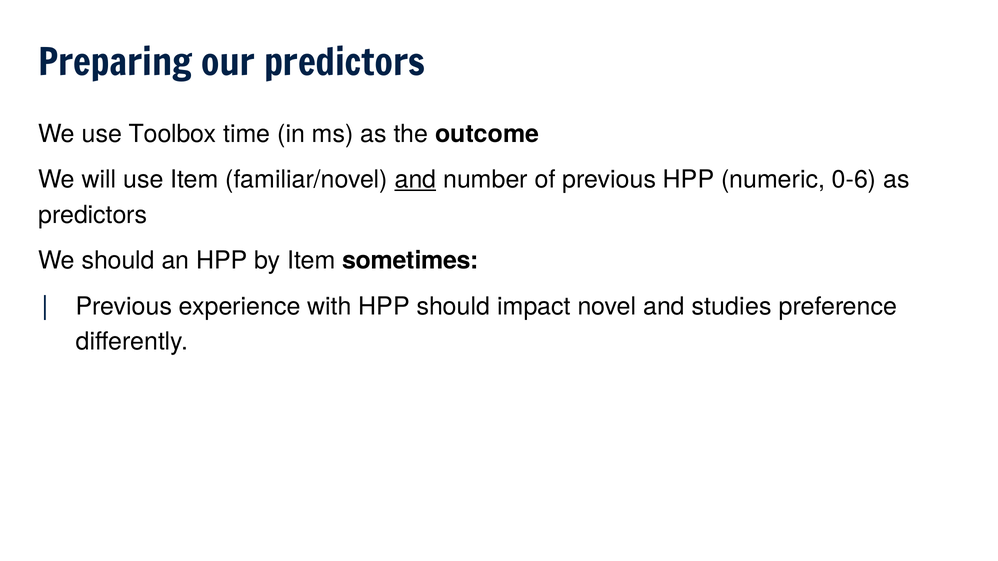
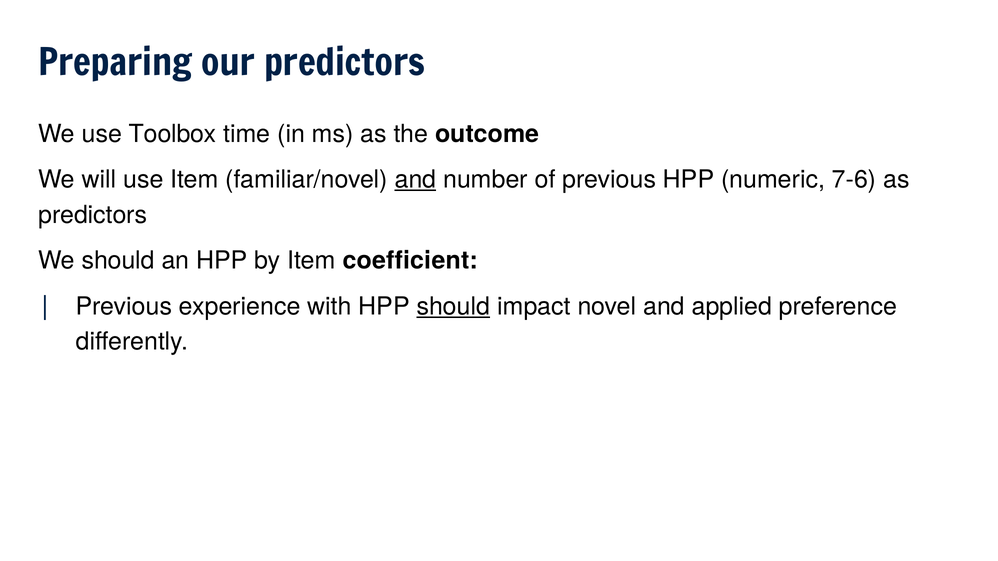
0-6: 0-6 -> 7-6 (854, 180)
sometimes: sometimes -> coefficient (410, 261)
should underline: none -> present (453, 307)
studies: studies -> applied (732, 307)
